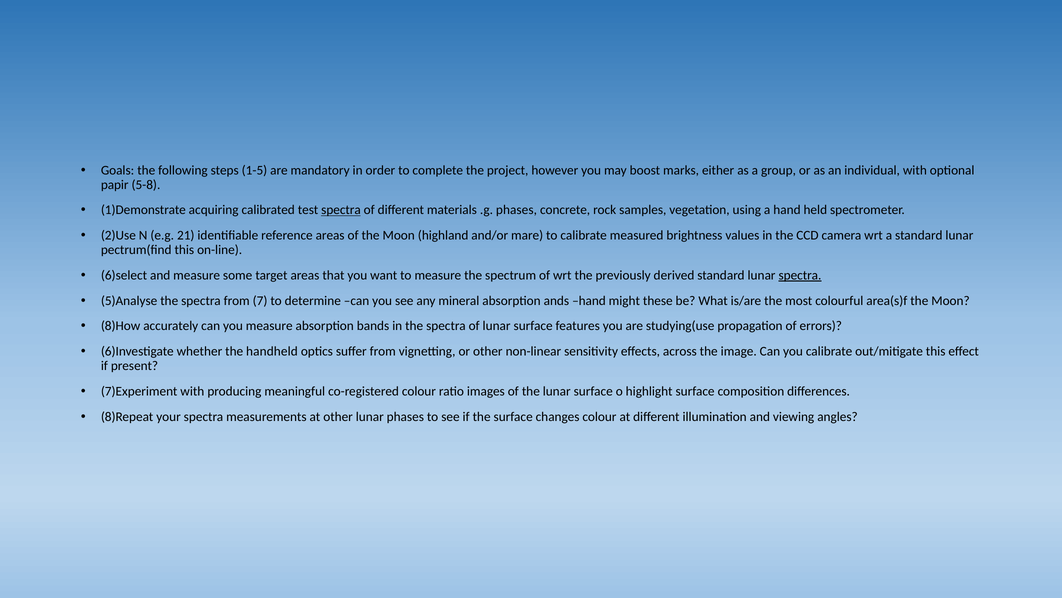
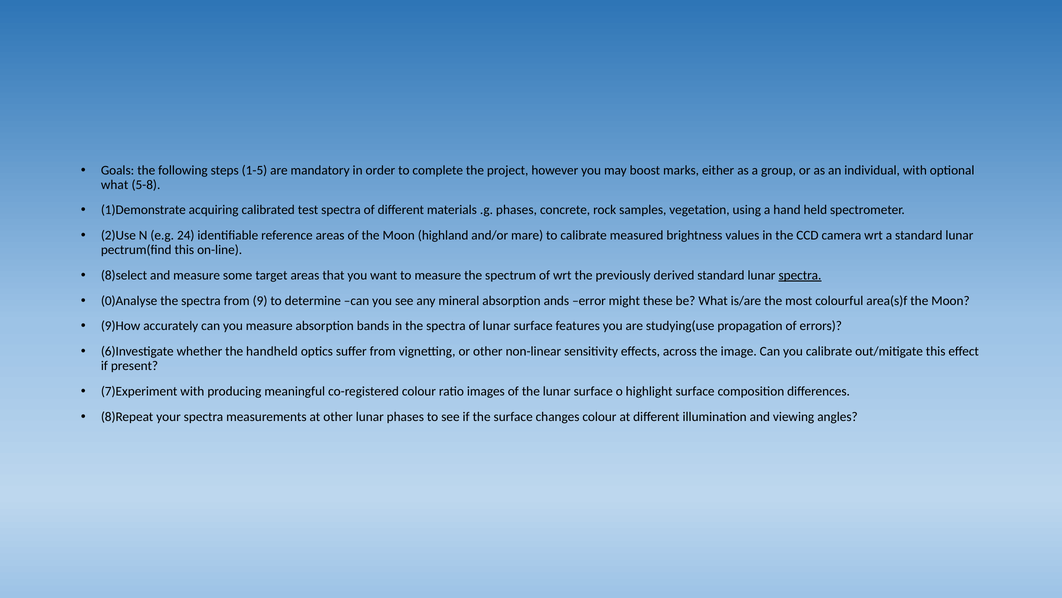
papir: papir -> what (115, 184)
spectra underline: present -> none (341, 210)
21: 21 -> 24 (186, 235)
6)select: 6)select -> 8)select (124, 275)
5)Analyse: 5)Analyse -> 0)Analyse (129, 300)
7: 7 -> 9 (260, 300)
ands hand: hand -> error (589, 300)
8)How: 8)How -> 9)How (121, 326)
